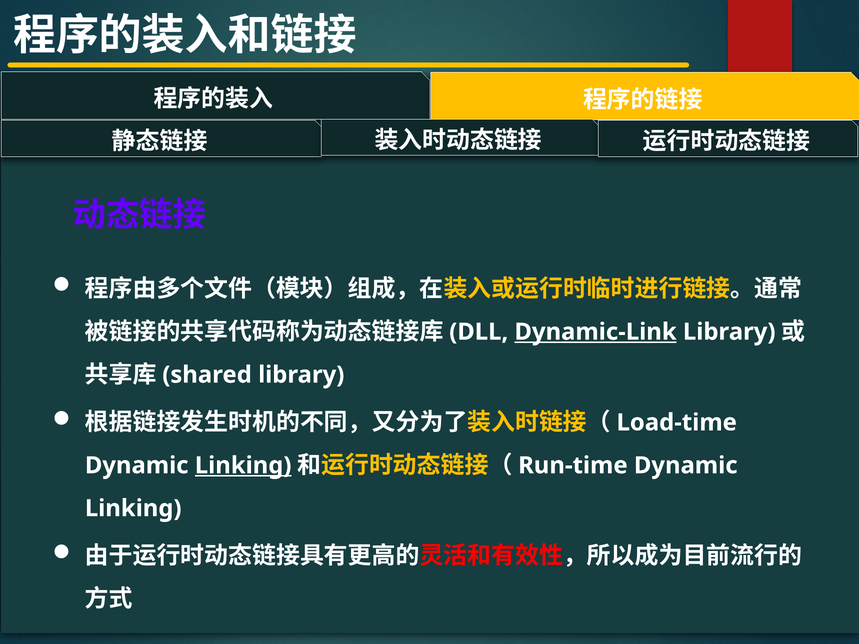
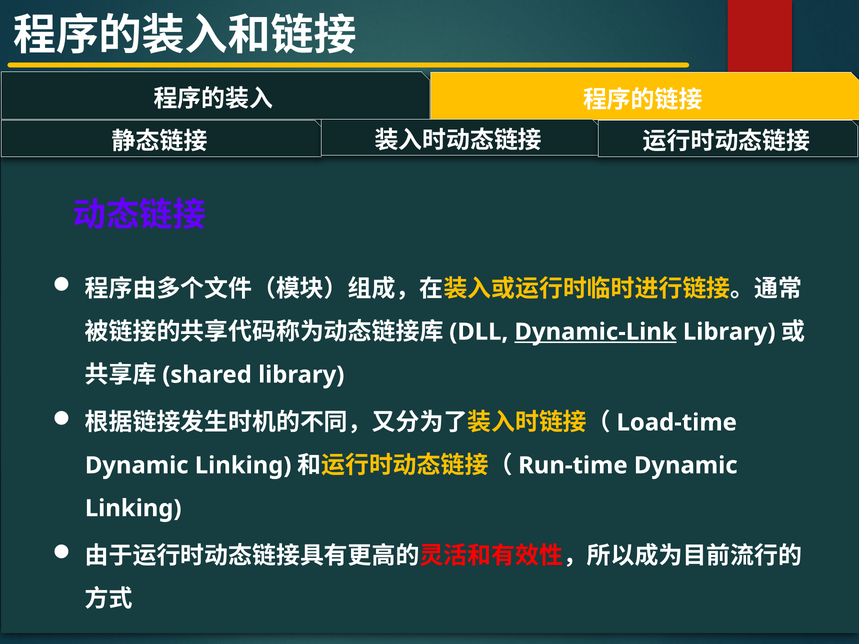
Linking underline: present -> none (243, 466)
